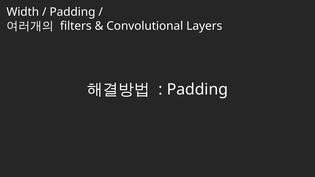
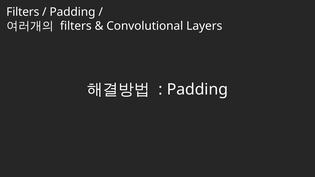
Width: Width -> Filters (23, 12)
